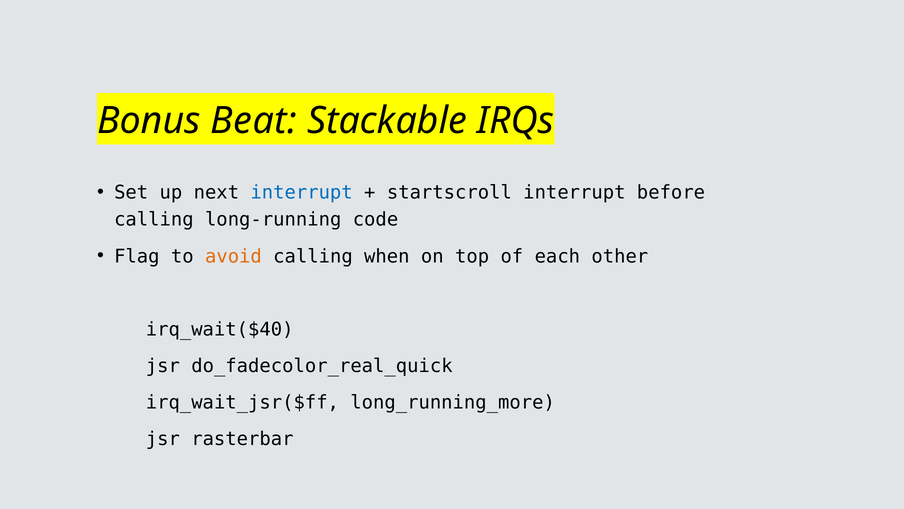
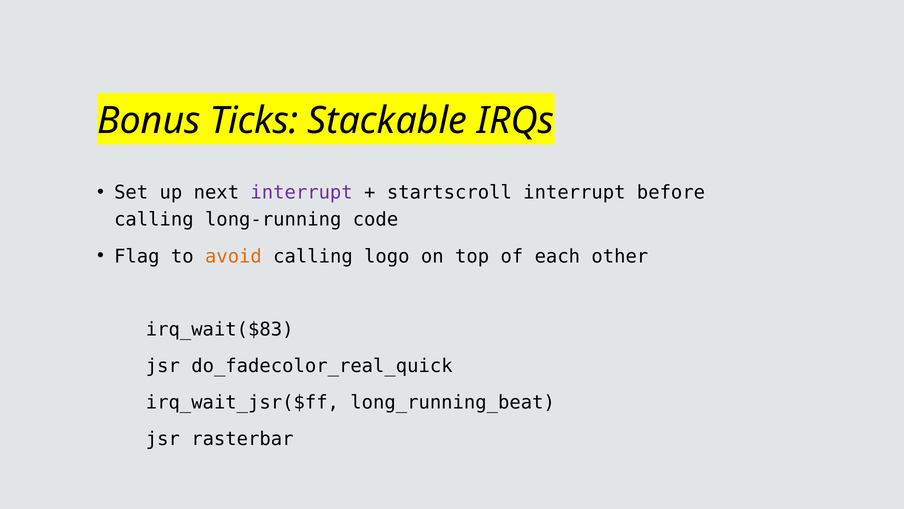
Beat: Beat -> Ticks (254, 121)
interrupt colour: blue -> purple (302, 192)
when: when -> logo (387, 256)
irq_wait($40: irq_wait($40 -> irq_wait($83 (220, 329)
long_running_more: long_running_more -> long_running_beat (453, 402)
